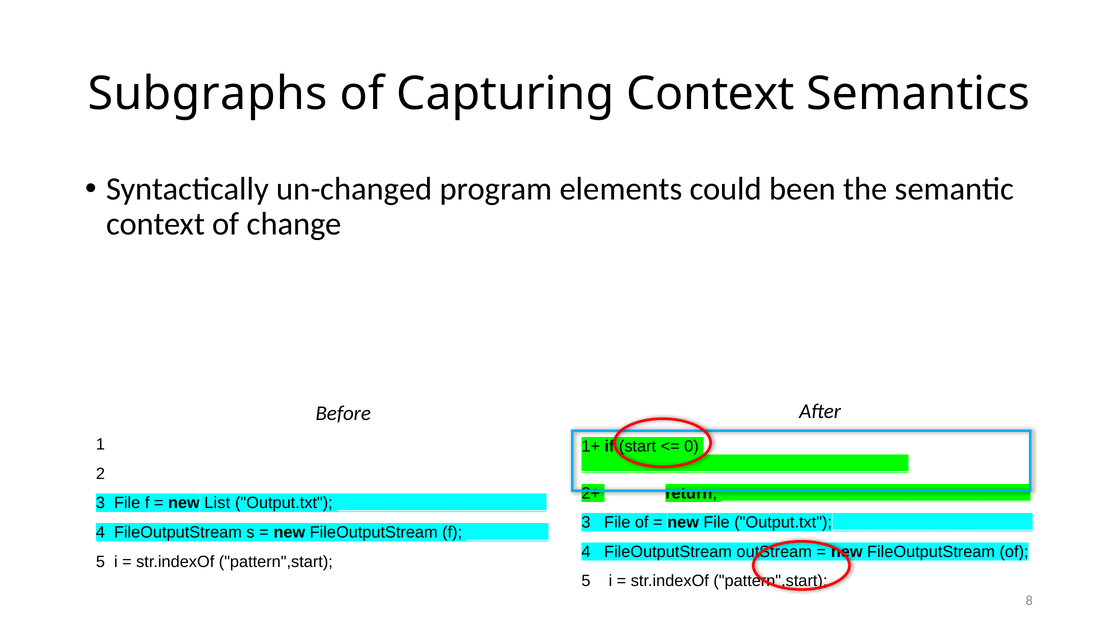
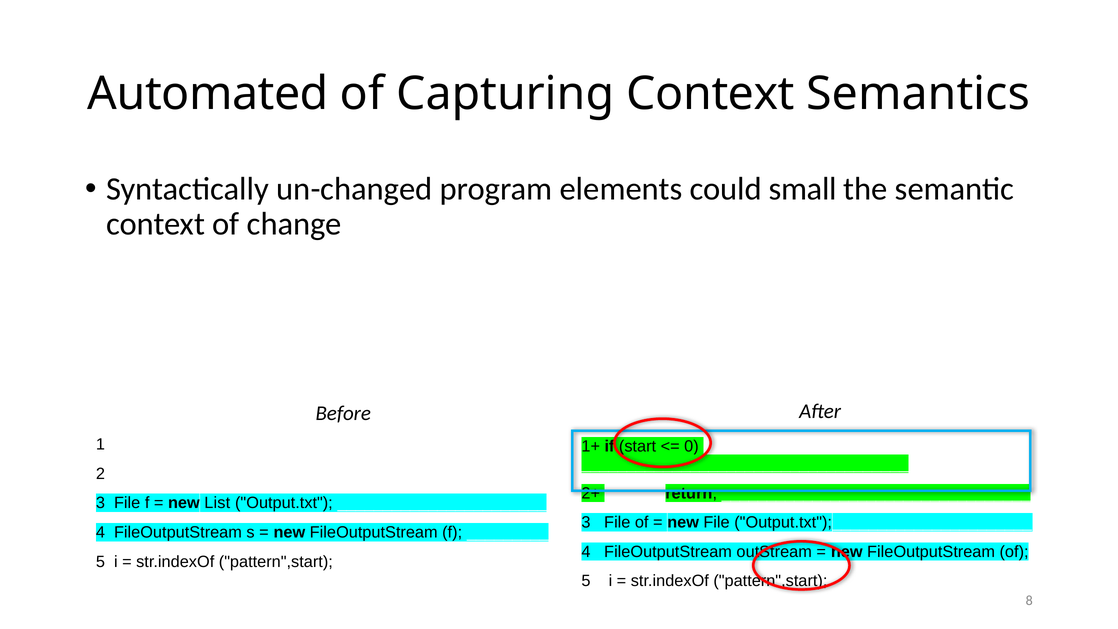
Subgraphs: Subgraphs -> Automated (208, 94)
been: been -> small (803, 189)
